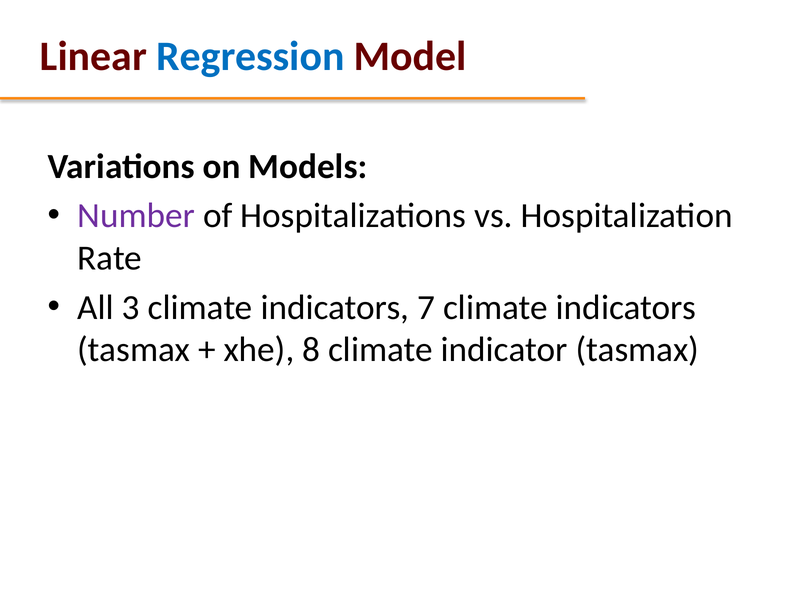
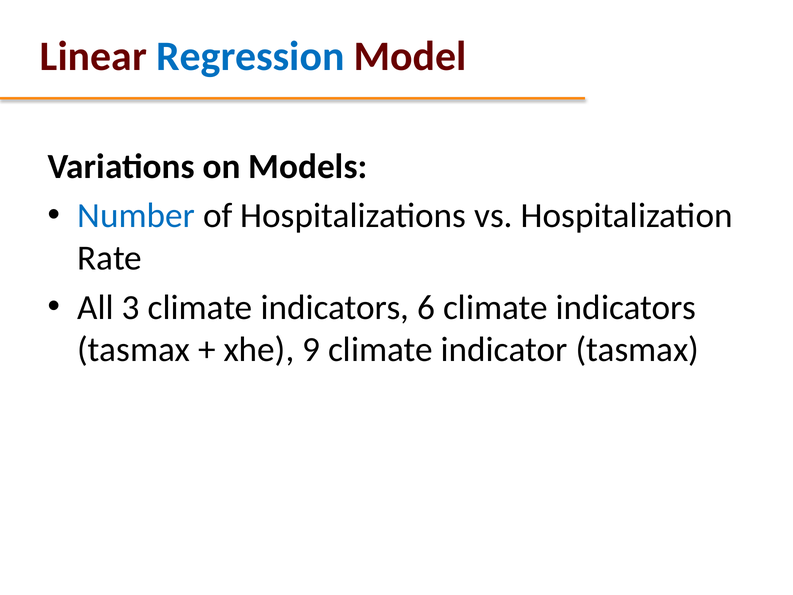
Number colour: purple -> blue (136, 216)
7: 7 -> 6 (426, 307)
8: 8 -> 9 (311, 350)
